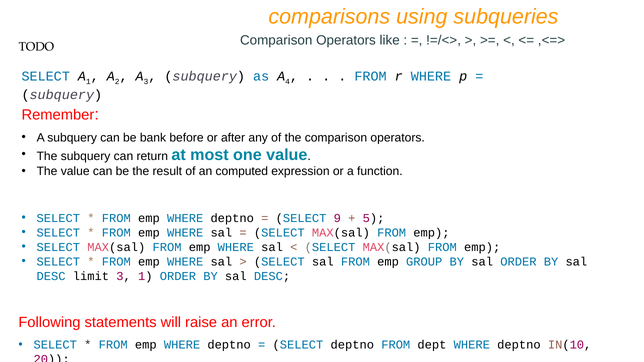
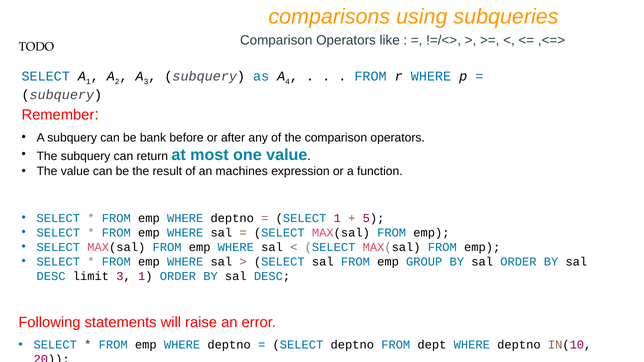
computed: computed -> machines (242, 171)
SELECT 9: 9 -> 1 (337, 218)
